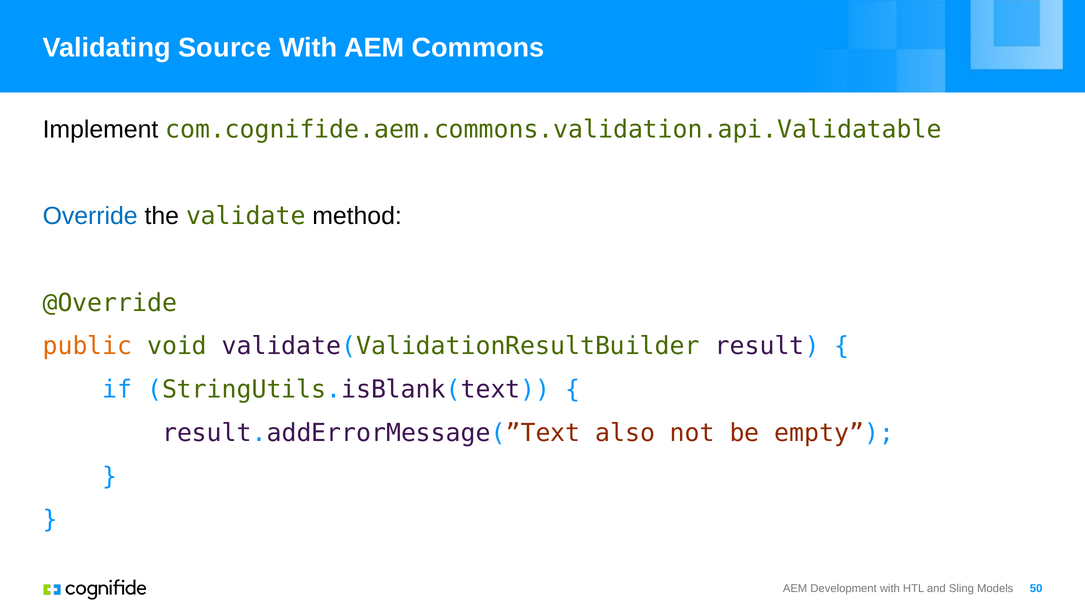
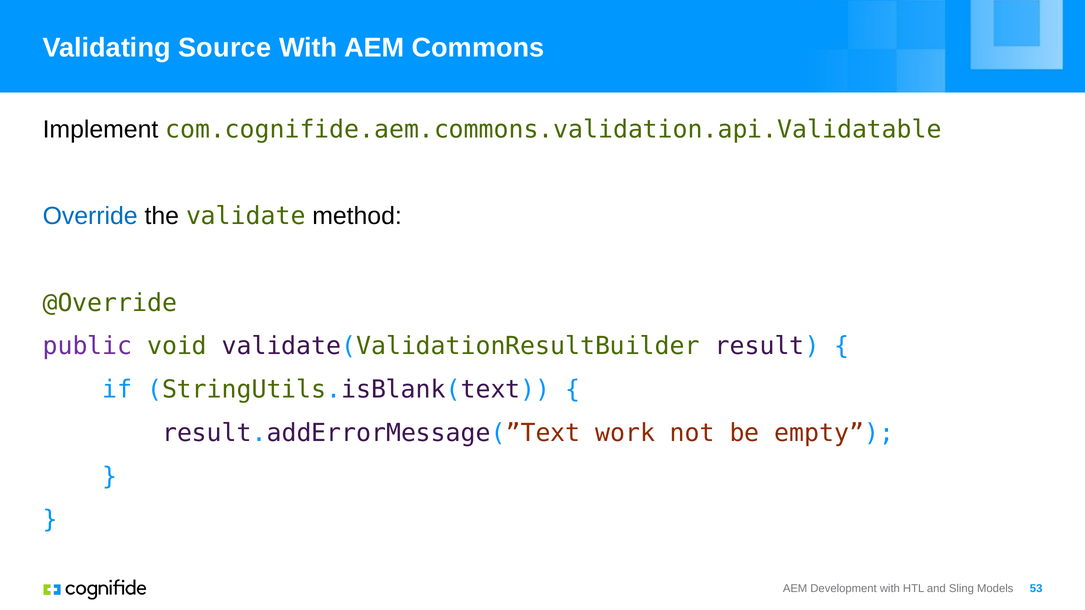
public colour: orange -> purple (87, 346)
also: also -> work (625, 433)
50: 50 -> 53 (1036, 589)
